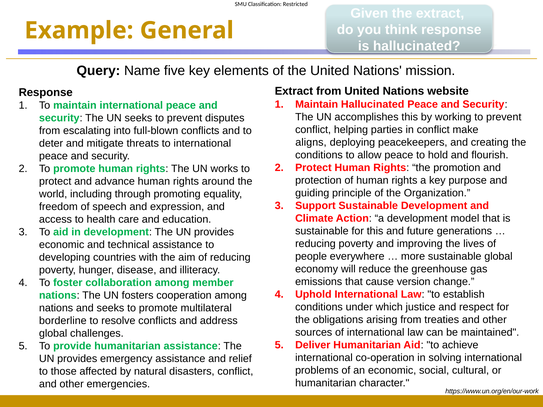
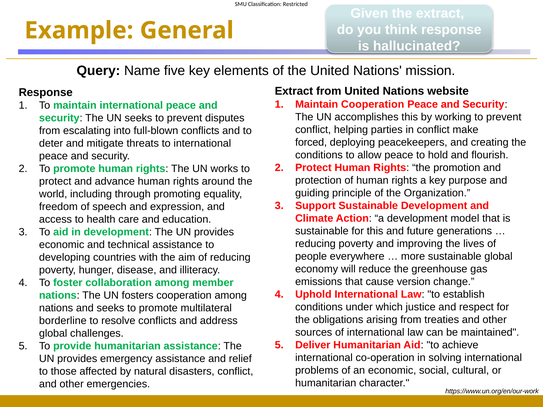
Maintain Hallucinated: Hallucinated -> Cooperation (373, 104)
aligns: aligns -> forced (311, 142)
